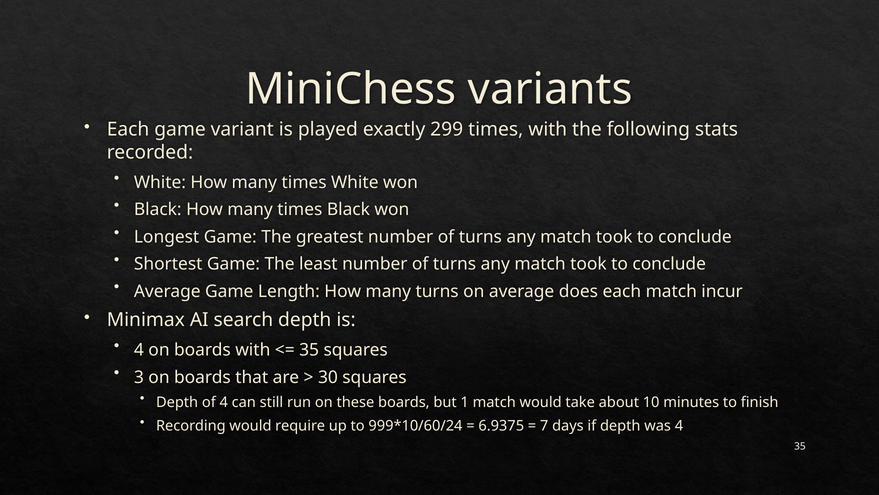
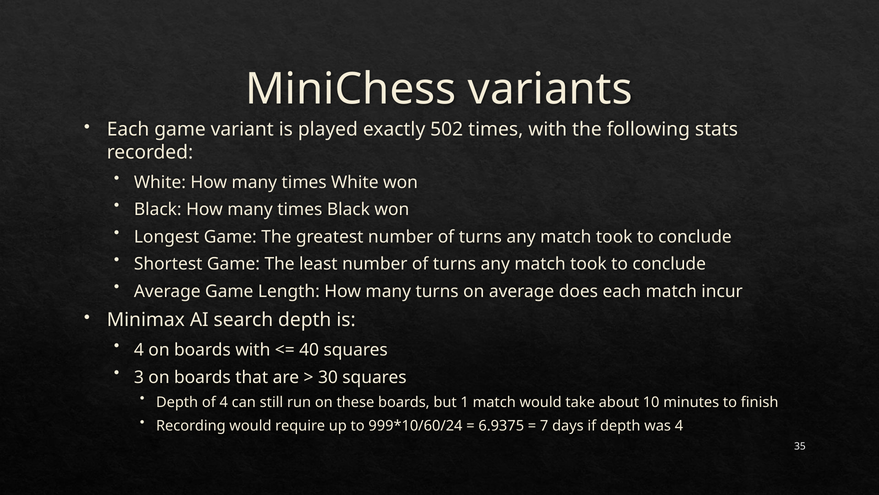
299: 299 -> 502 (447, 129)
35: 35 -> 40 (309, 350)
